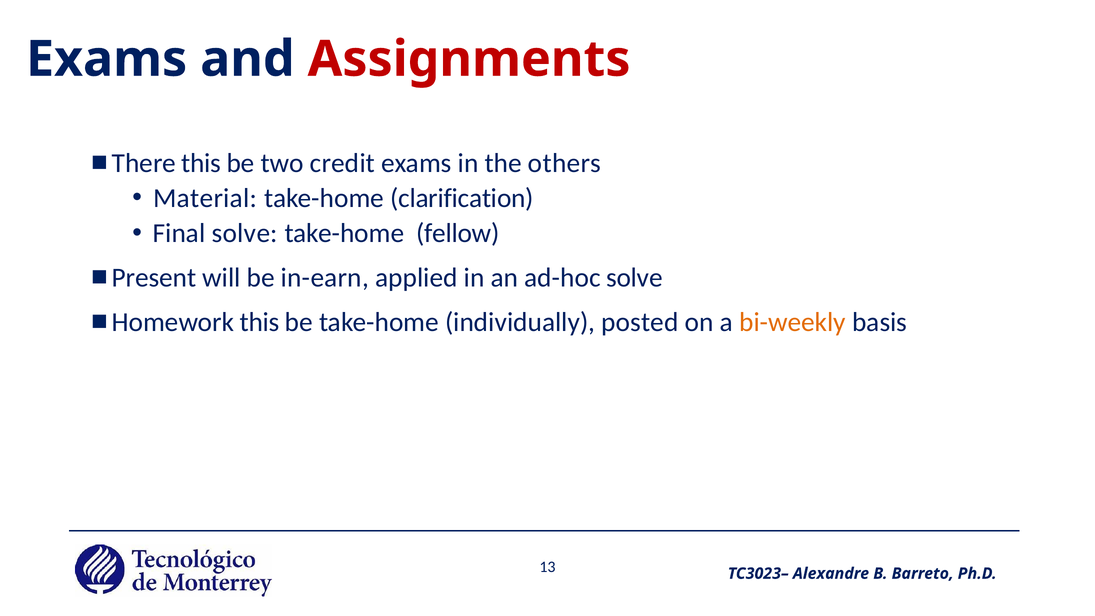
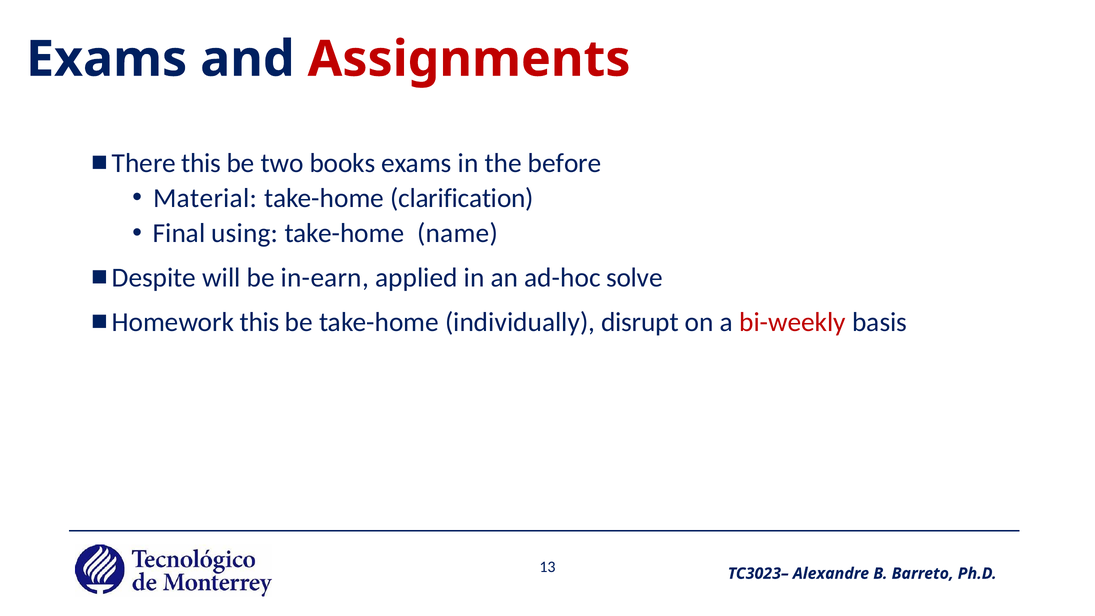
credit: credit -> books (343, 163)
others: others -> before (565, 163)
Final solve: solve -> using (245, 233)
fellow: fellow -> name (457, 233)
Present: Present -> Despite (154, 278)
posted: posted -> disrupt (640, 322)
bi-weekly colour: orange -> red (793, 322)
